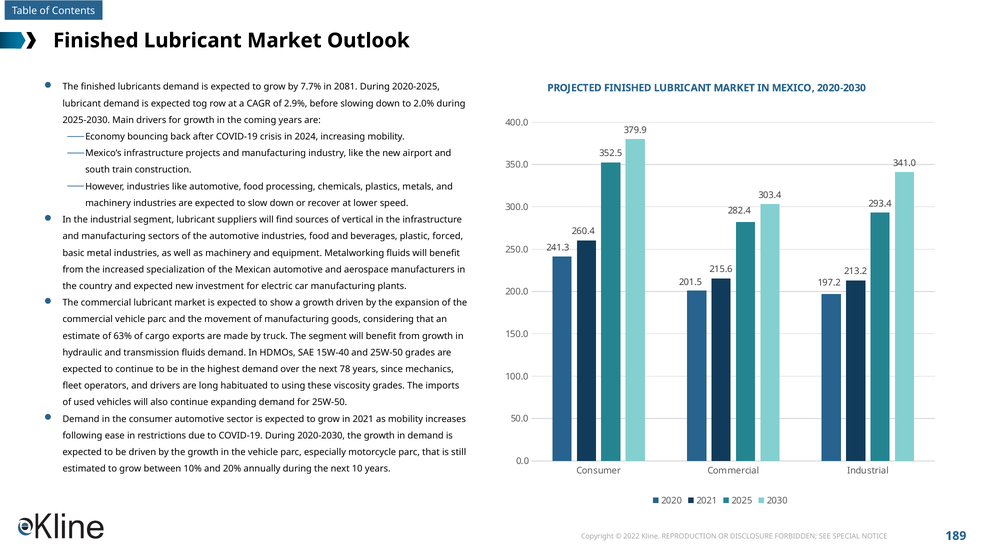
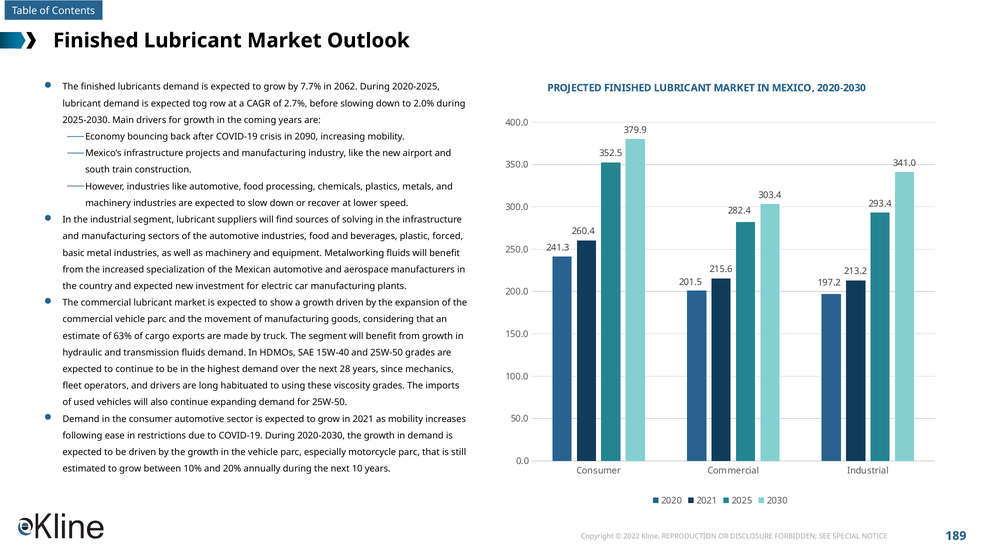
2081: 2081 -> 2062 (346, 87)
2.9%: 2.9% -> 2.7% (296, 103)
2024: 2024 -> 2090 (306, 137)
vertical: vertical -> solving (358, 220)
78: 78 -> 28 (345, 369)
